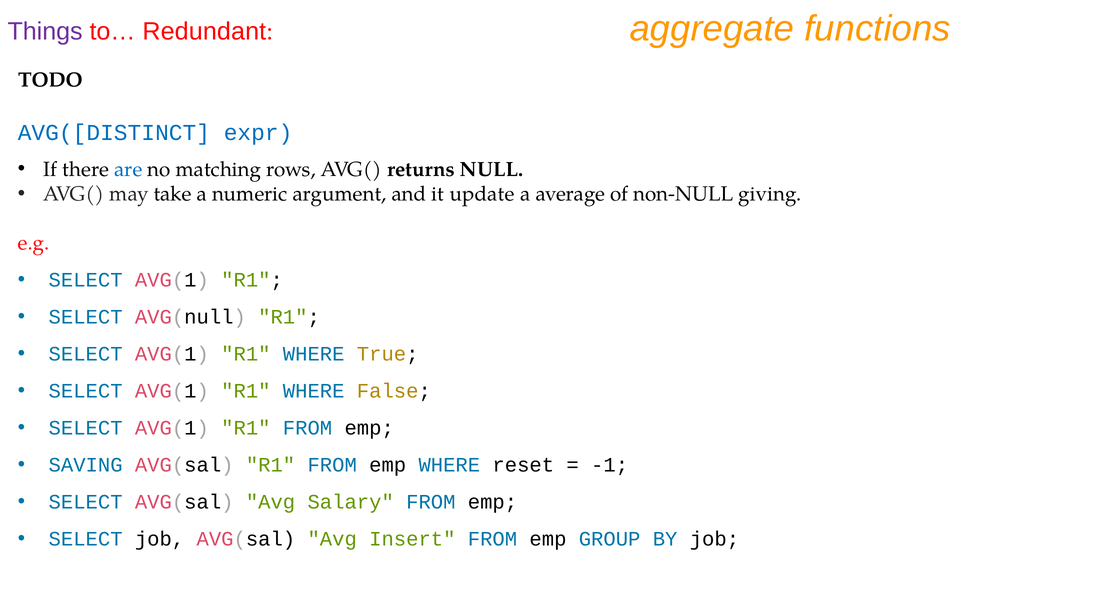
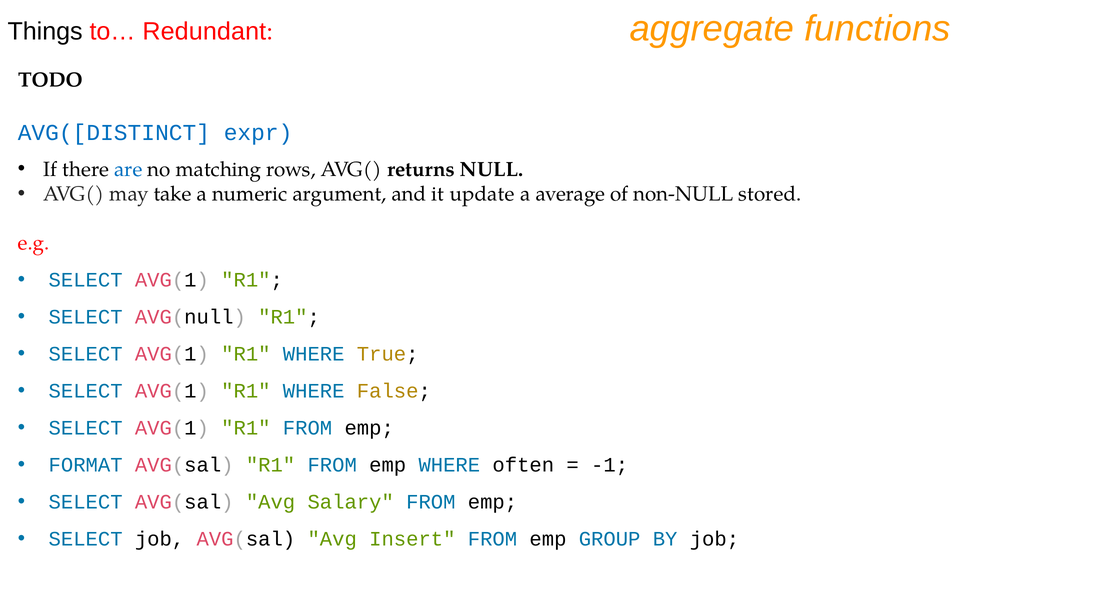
Things colour: purple -> black (45, 31)
giving: giving -> stored (770, 194)
SAVING: SAVING -> FORMAT (86, 465)
reset: reset -> often (523, 465)
